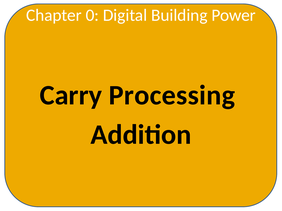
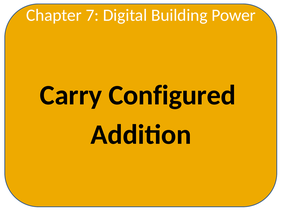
0: 0 -> 7 (92, 15)
Processing: Processing -> Configured (172, 96)
